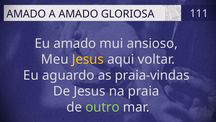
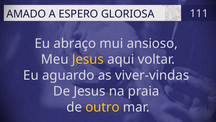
A AMADO: AMADO -> ESPERO (78, 14)
Eu amado: amado -> abraço (75, 43)
praia-vindas: praia-vindas -> viver-vindas (152, 75)
outro colour: light green -> yellow (102, 107)
